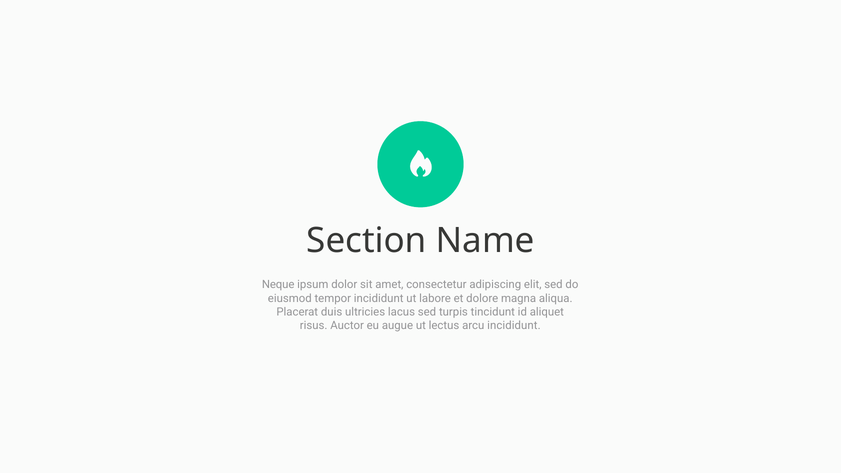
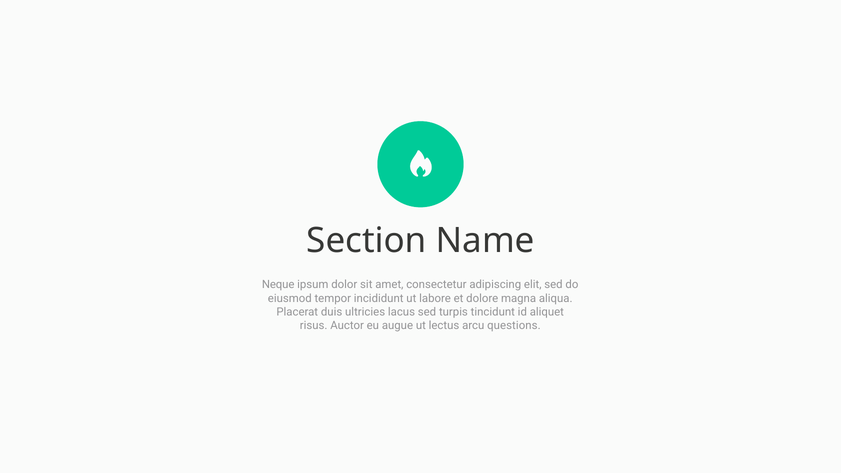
arcu incididunt: incididunt -> questions (514, 326)
